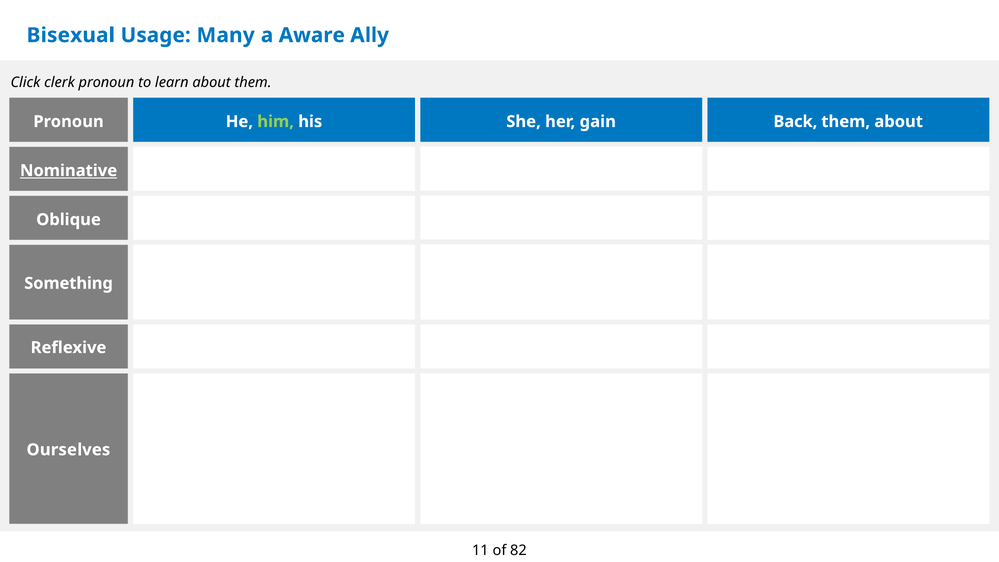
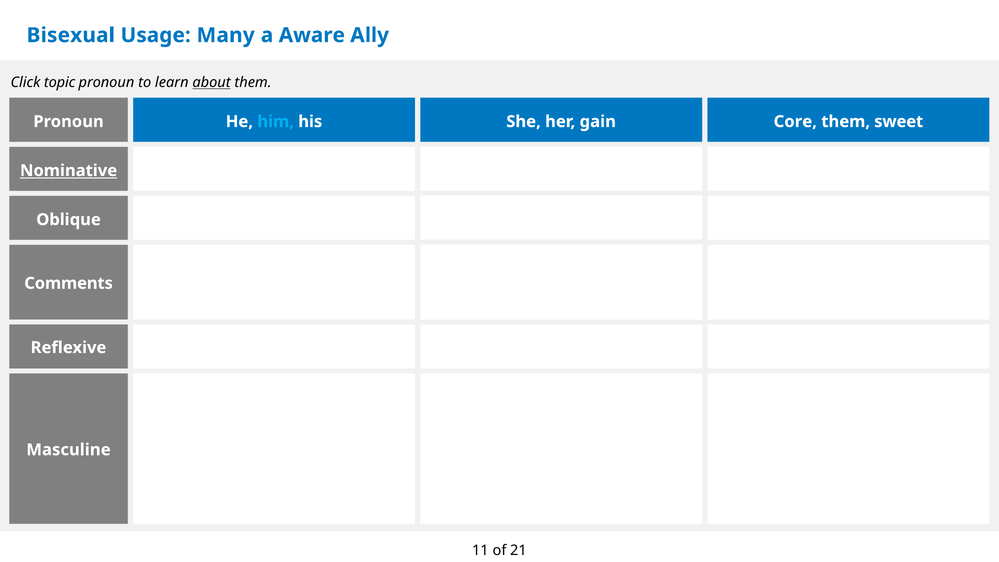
clerk: clerk -> topic (60, 82)
about underline: none -> present (212, 82)
him colour: light green -> light blue (276, 122)
Back: Back -> Core (795, 122)
them about: about -> sweet (899, 122)
Something: Something -> Comments (69, 283)
Ourselves: Ourselves -> Masculine (68, 450)
82: 82 -> 21 (518, 550)
